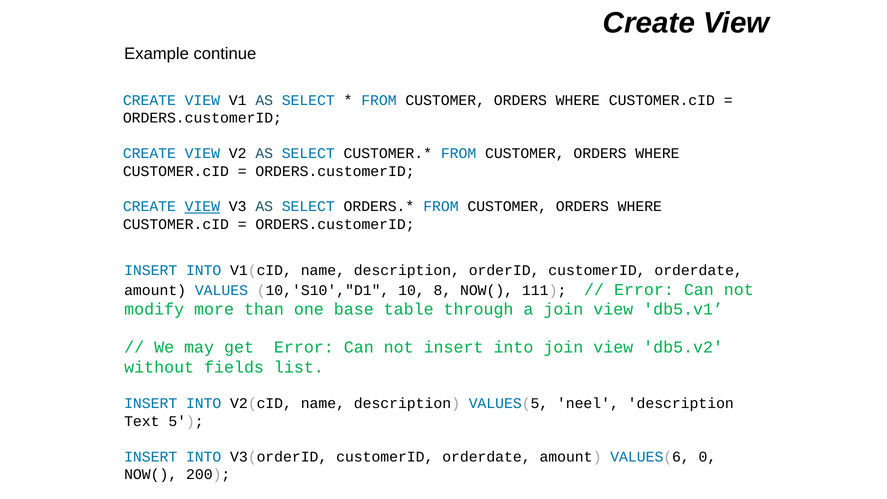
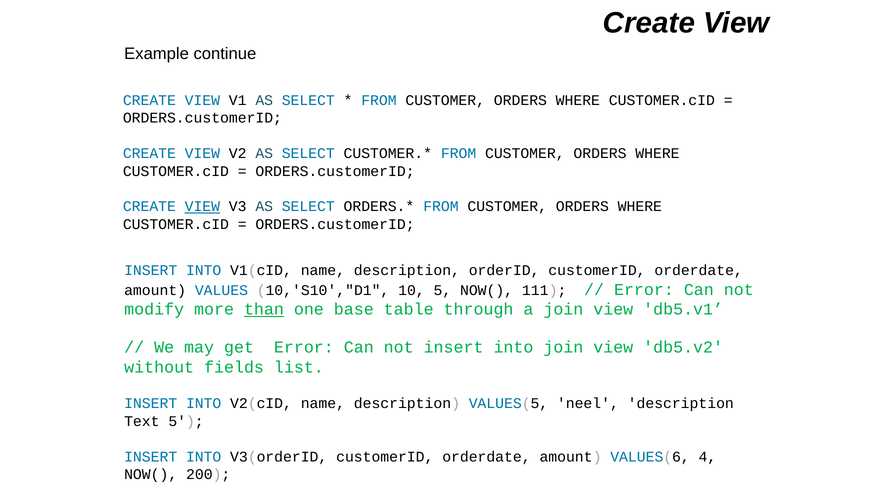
10 8: 8 -> 5 (442, 290)
than underline: none -> present (264, 310)
0: 0 -> 4 (707, 457)
